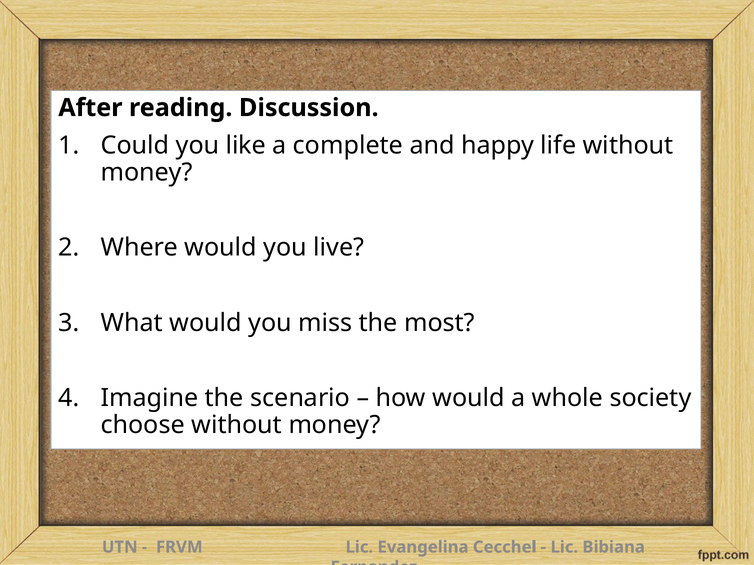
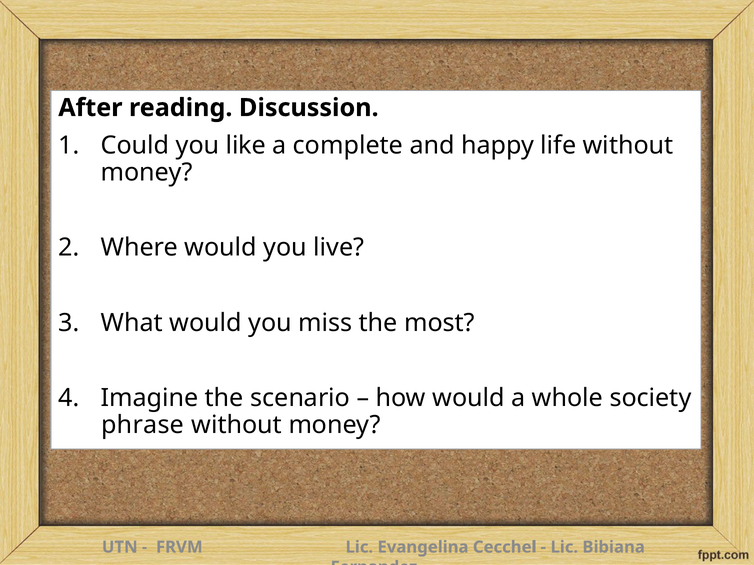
choose: choose -> phrase (143, 425)
